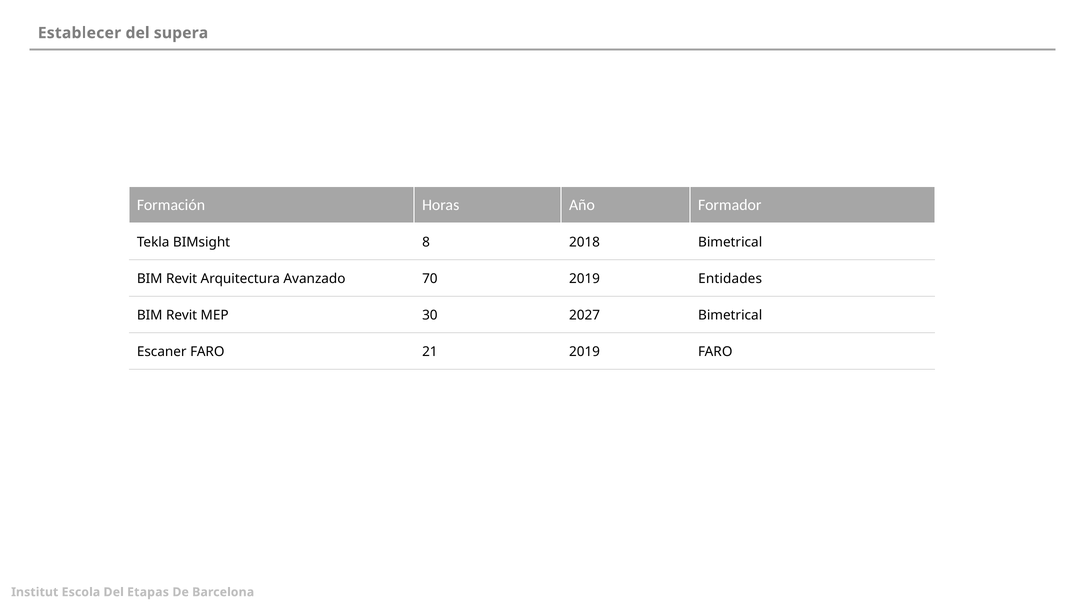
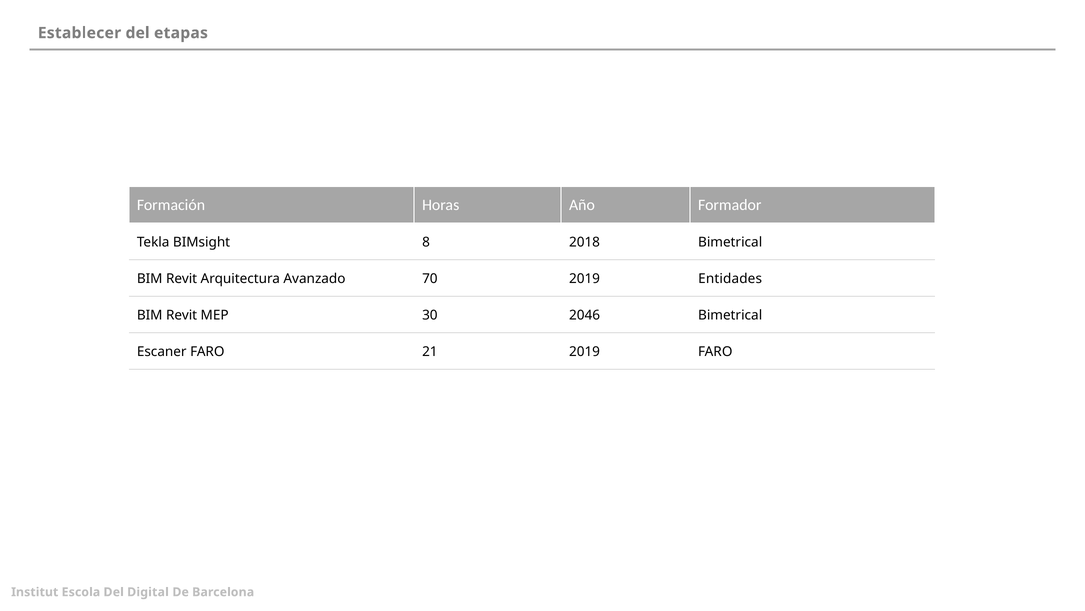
supera: supera -> etapas (181, 33)
2027: 2027 -> 2046 (585, 315)
Etapas: Etapas -> Digital (148, 591)
